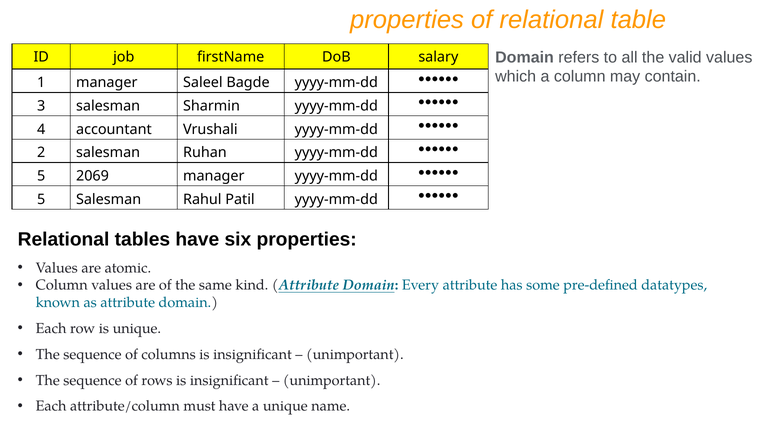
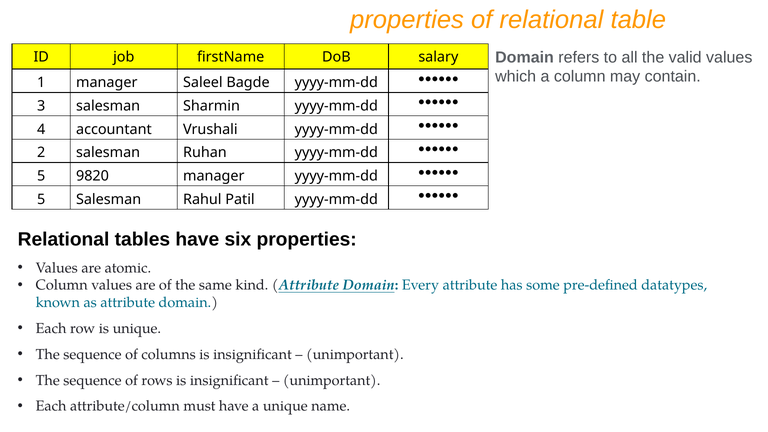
2069: 2069 -> 9820 (93, 176)
